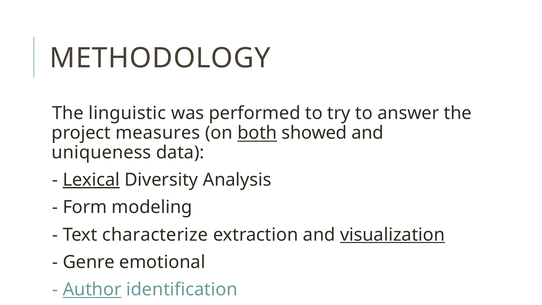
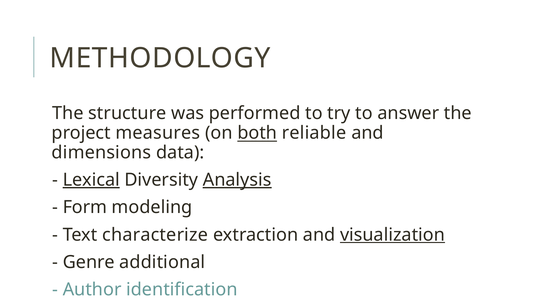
linguistic: linguistic -> structure (127, 113)
showed: showed -> reliable (314, 133)
uniqueness: uniqueness -> dimensions (101, 152)
Analysis underline: none -> present (237, 180)
emotional: emotional -> additional (162, 262)
Author underline: present -> none (92, 290)
